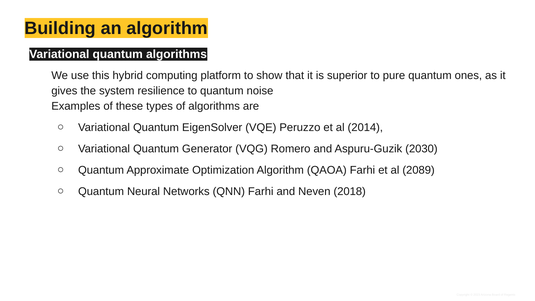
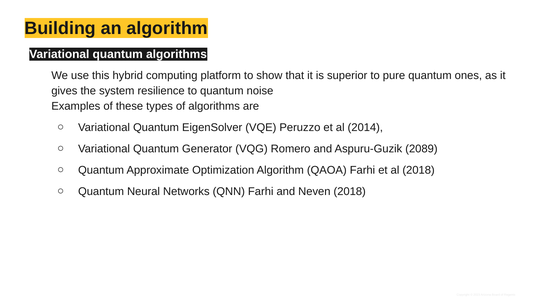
2030: 2030 -> 2089 (421, 149)
al 2089: 2089 -> 2018 (419, 170)
